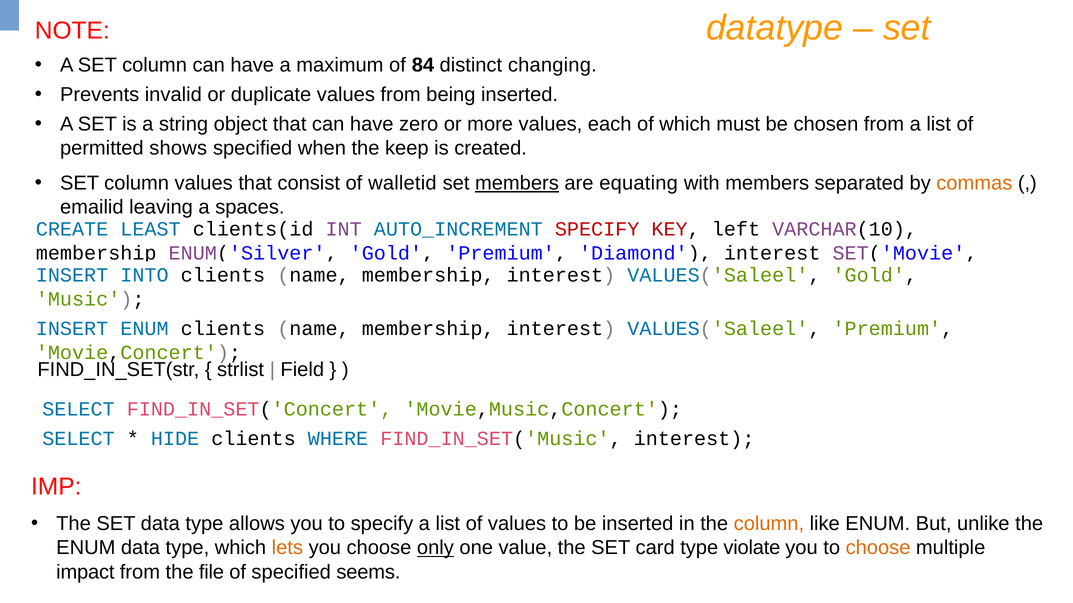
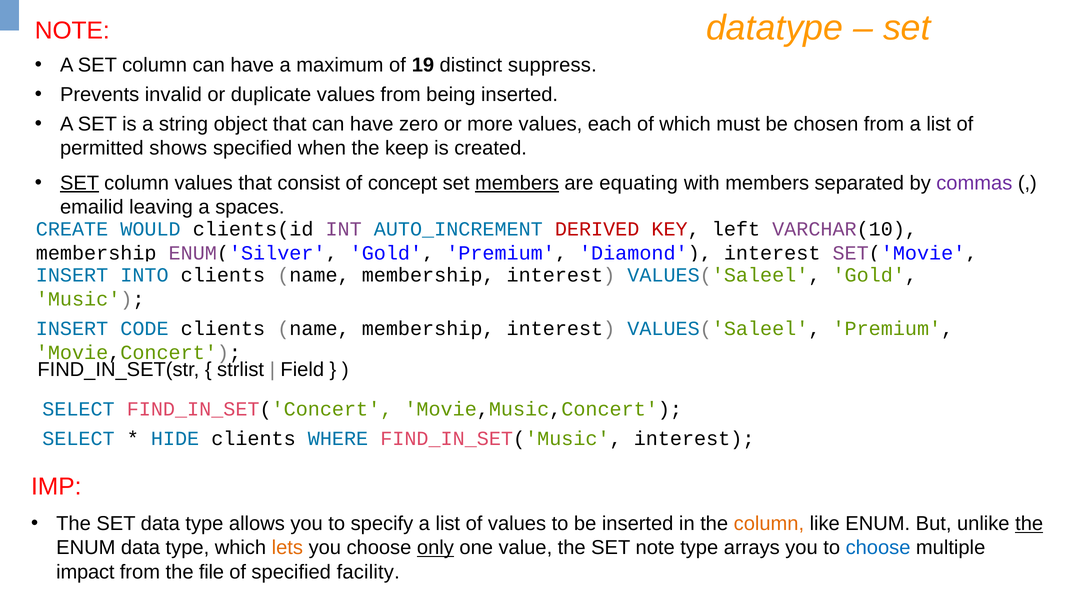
84: 84 -> 19 (423, 65)
changing: changing -> suppress (552, 65)
SET underline: none -> present (80, 183)
walletid: walletid -> concept (403, 183)
commas colour: orange -> purple (974, 183)
LEAST: LEAST -> WOULD (151, 229)
AUTO_INCREMENT SPECIFY: SPECIFY -> DERIVED (597, 229)
INSERT ENUM: ENUM -> CODE (144, 329)
the underline: none -> present (1029, 524)
SET card: card -> note (655, 548)
violate: violate -> arrays (752, 548)
choose colour: orange -> blue (878, 548)
seems: seems -> facility (368, 572)
